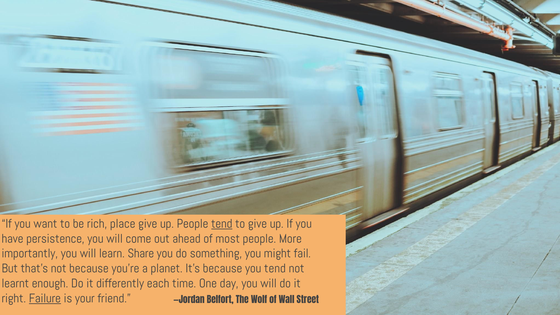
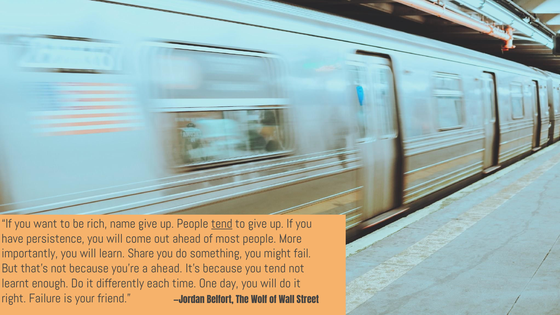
place: place -> name (123, 224)
a planet: planet -> ahead (167, 268)
Failure underline: present -> none (45, 298)
